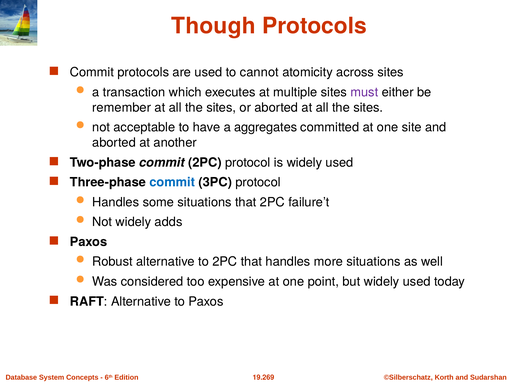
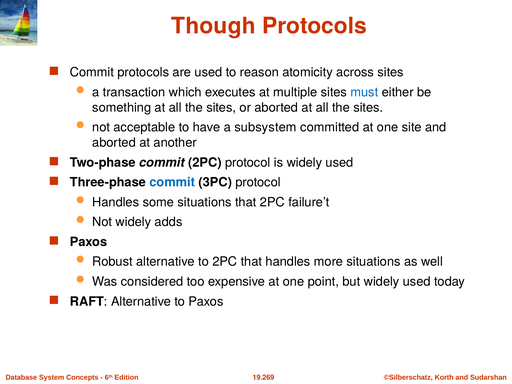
cannot: cannot -> reason (259, 72)
must colour: purple -> blue (364, 92)
remember: remember -> something (122, 108)
aggregates: aggregates -> subsystem (266, 127)
